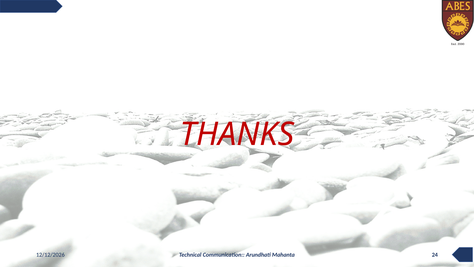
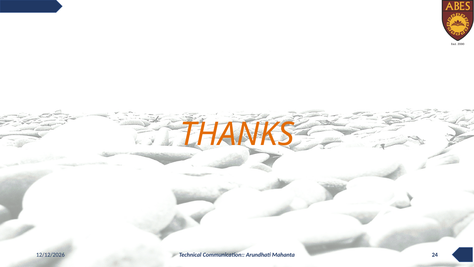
THANKS colour: red -> orange (237, 134)
